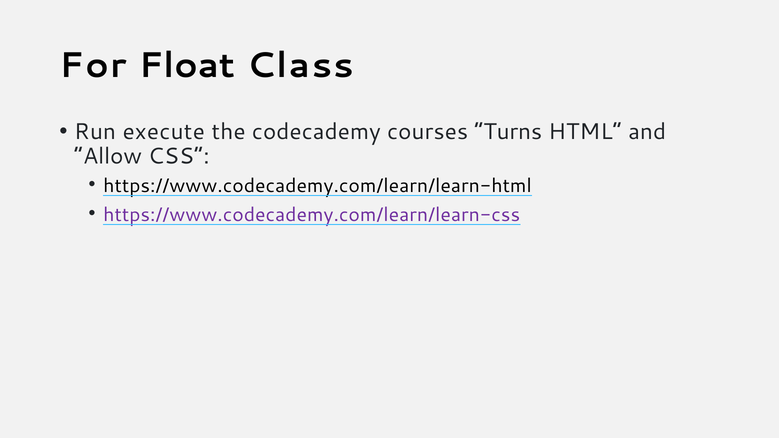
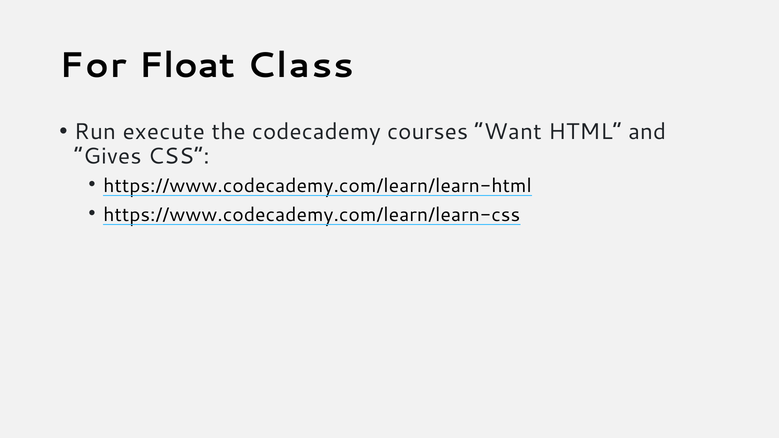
Turns: Turns -> Want (508, 132)
Allow: Allow -> Gives (108, 156)
https://www.codecademy.com/learn/learn-css colour: purple -> black (312, 215)
